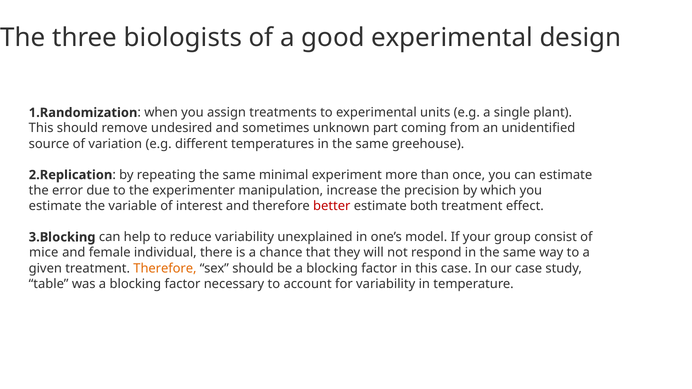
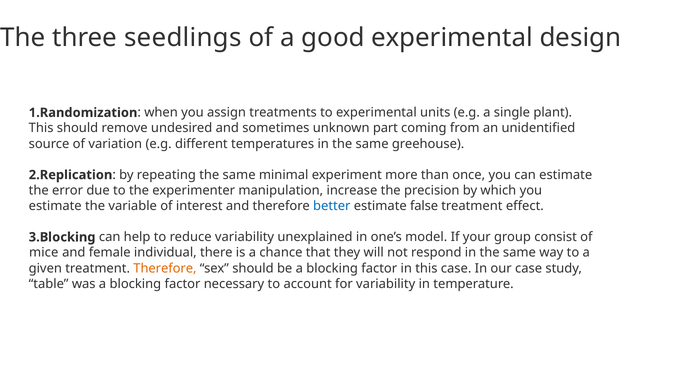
biologists: biologists -> seedlings (183, 38)
better colour: red -> blue (332, 206)
both: both -> false (424, 206)
